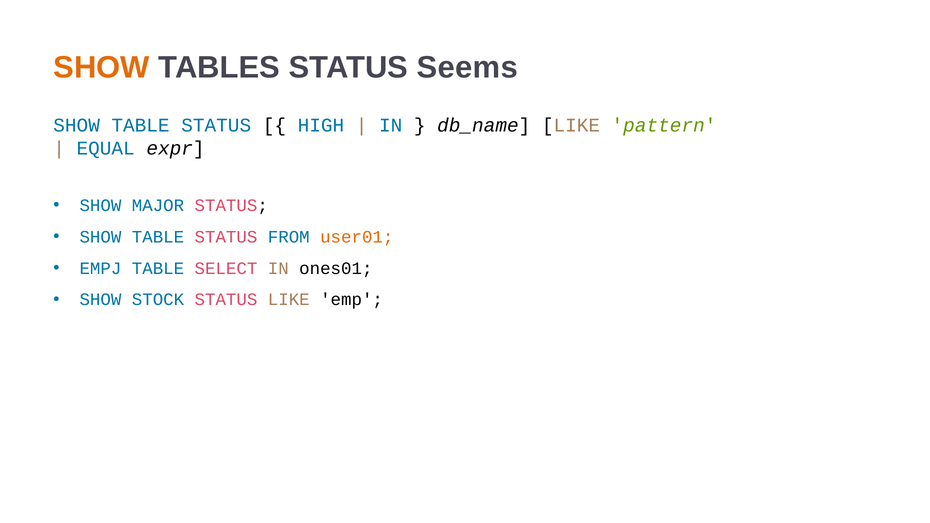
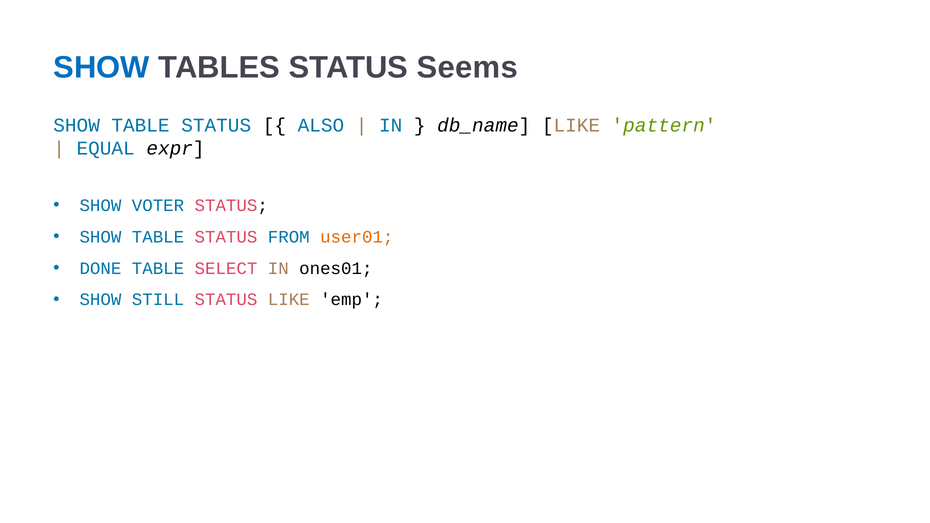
SHOW colour: orange -> blue (102, 67)
HIGH: HIGH -> ALSO (321, 125)
MAJOR: MAJOR -> VOTER (158, 206)
EMPJ: EMPJ -> DONE (100, 268)
STOCK: STOCK -> STILL (158, 300)
